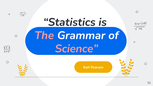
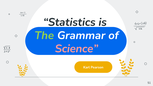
The colour: pink -> light green (44, 35)
